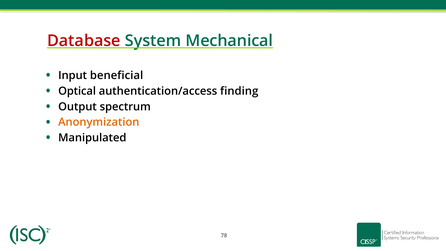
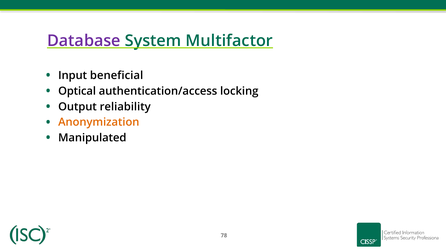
Database colour: red -> purple (84, 41)
Mechanical: Mechanical -> Multifactor (229, 41)
finding: finding -> locking (239, 91)
spectrum: spectrum -> reliability (125, 107)
